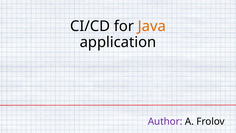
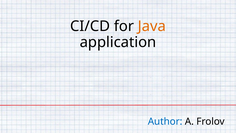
Author colour: purple -> blue (165, 121)
